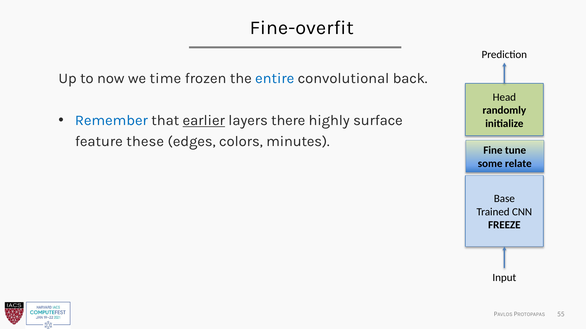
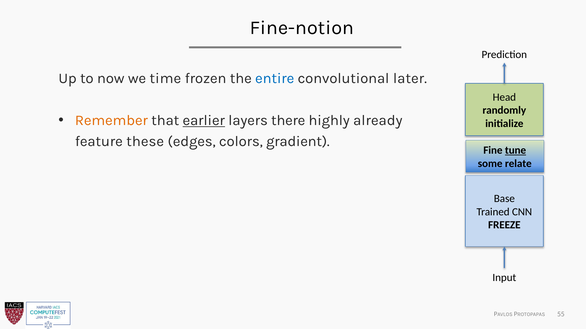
Fine-overfit: Fine-overfit -> Fine-notion (302, 28)
back: back -> later (410, 78)
Remember colour: blue -> orange (111, 121)
surface: surface -> already (378, 121)
minutes: minutes -> gradient (298, 142)
tune underline: none -> present (516, 151)
